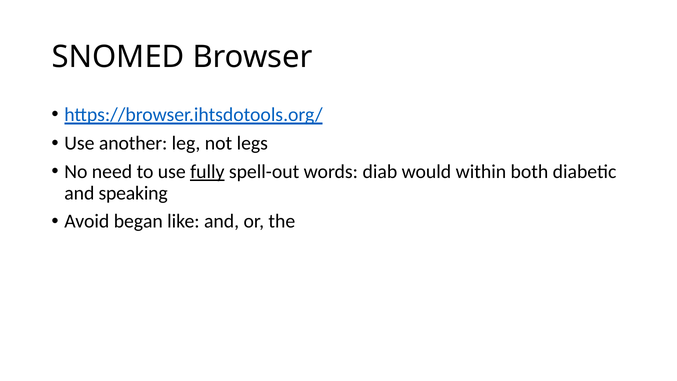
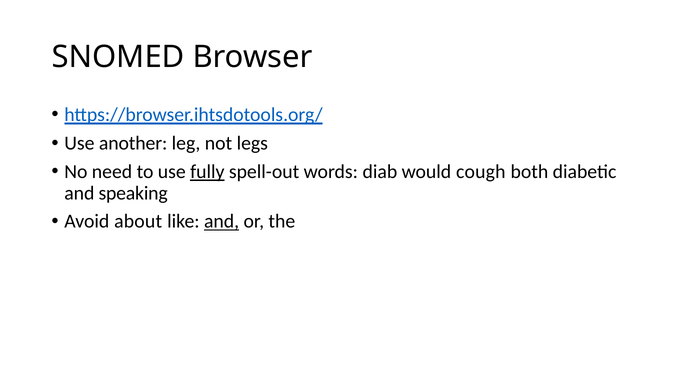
within: within -> cough (481, 172)
began: began -> about (138, 221)
and underline: none -> present (222, 221)
